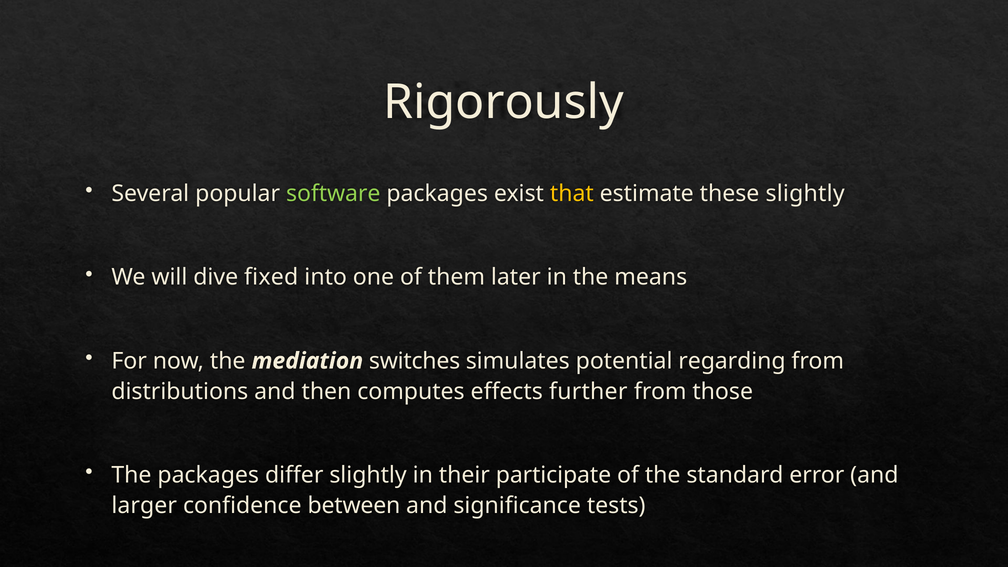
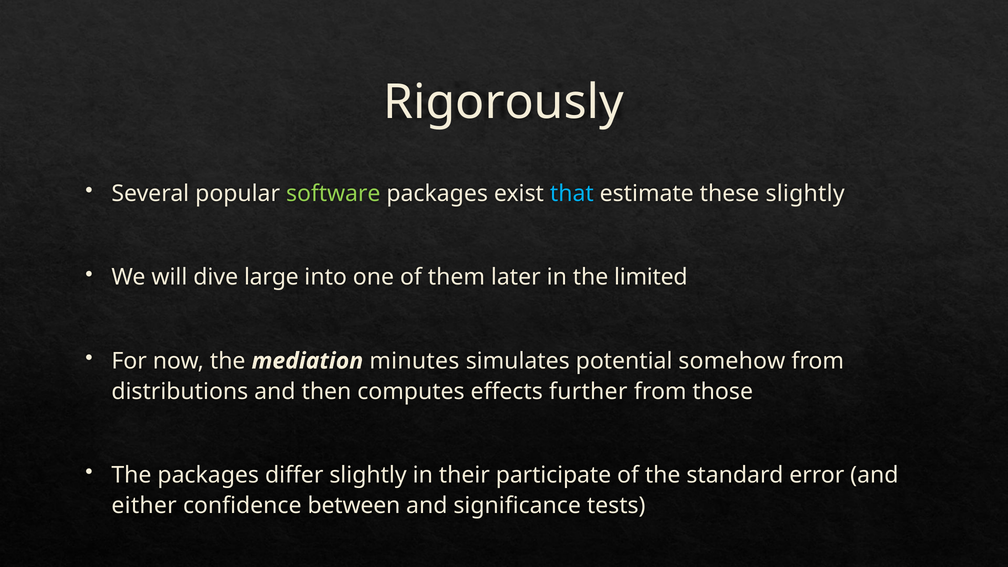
that colour: yellow -> light blue (572, 194)
fixed: fixed -> large (271, 277)
means: means -> limited (651, 277)
switches: switches -> minutes (414, 361)
regarding: regarding -> somehow (732, 361)
larger: larger -> either (144, 506)
